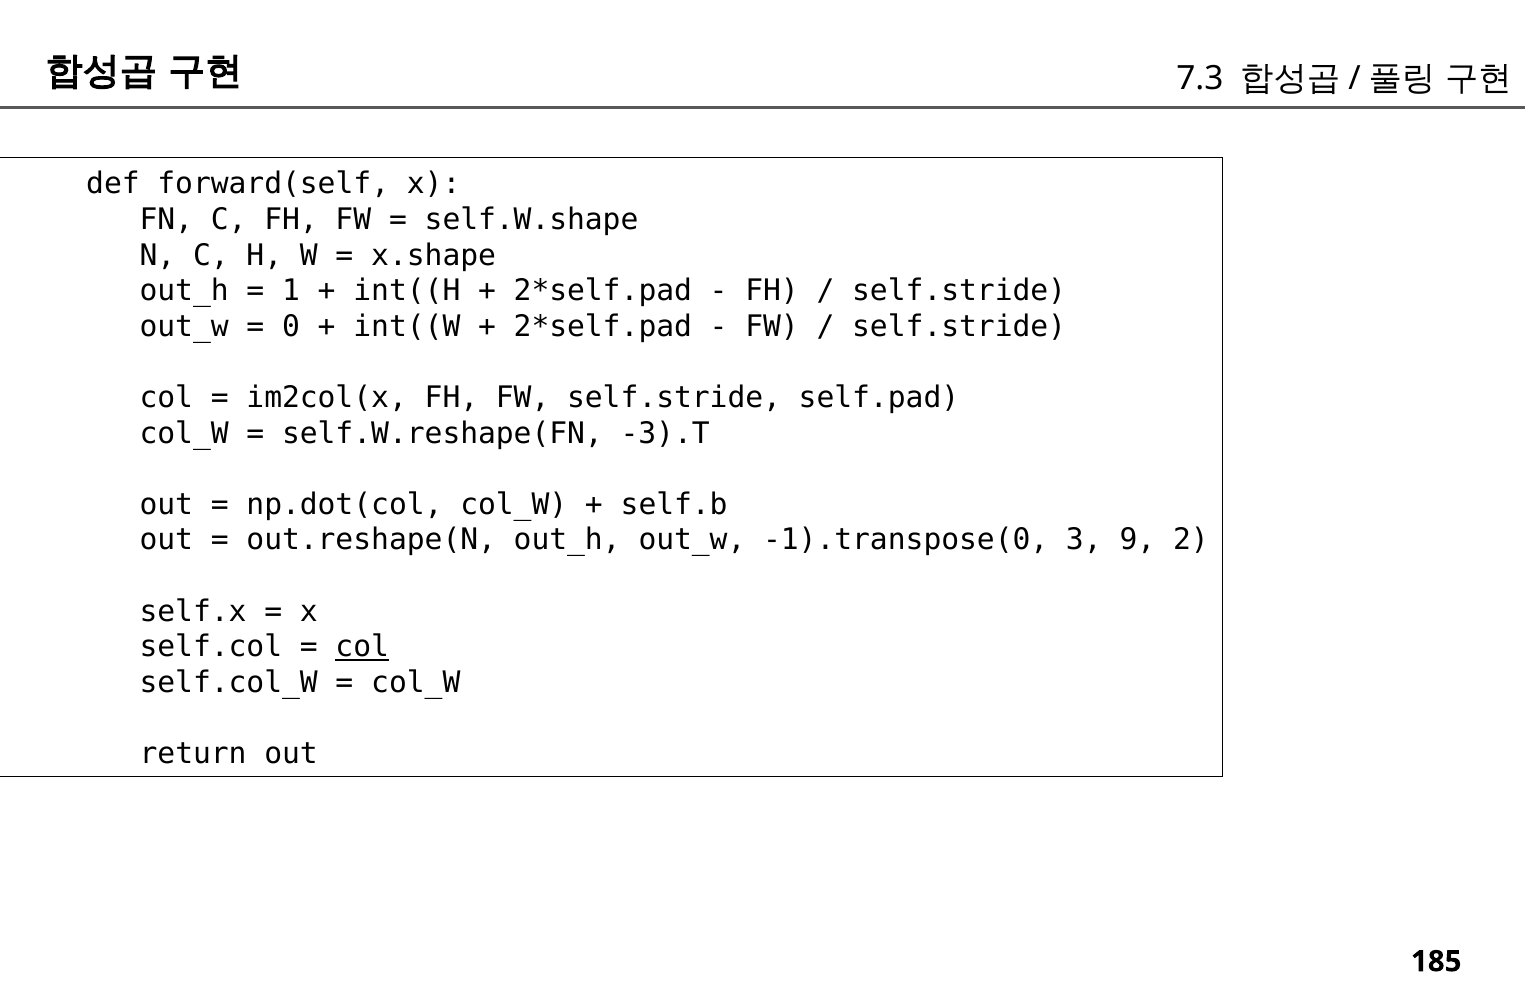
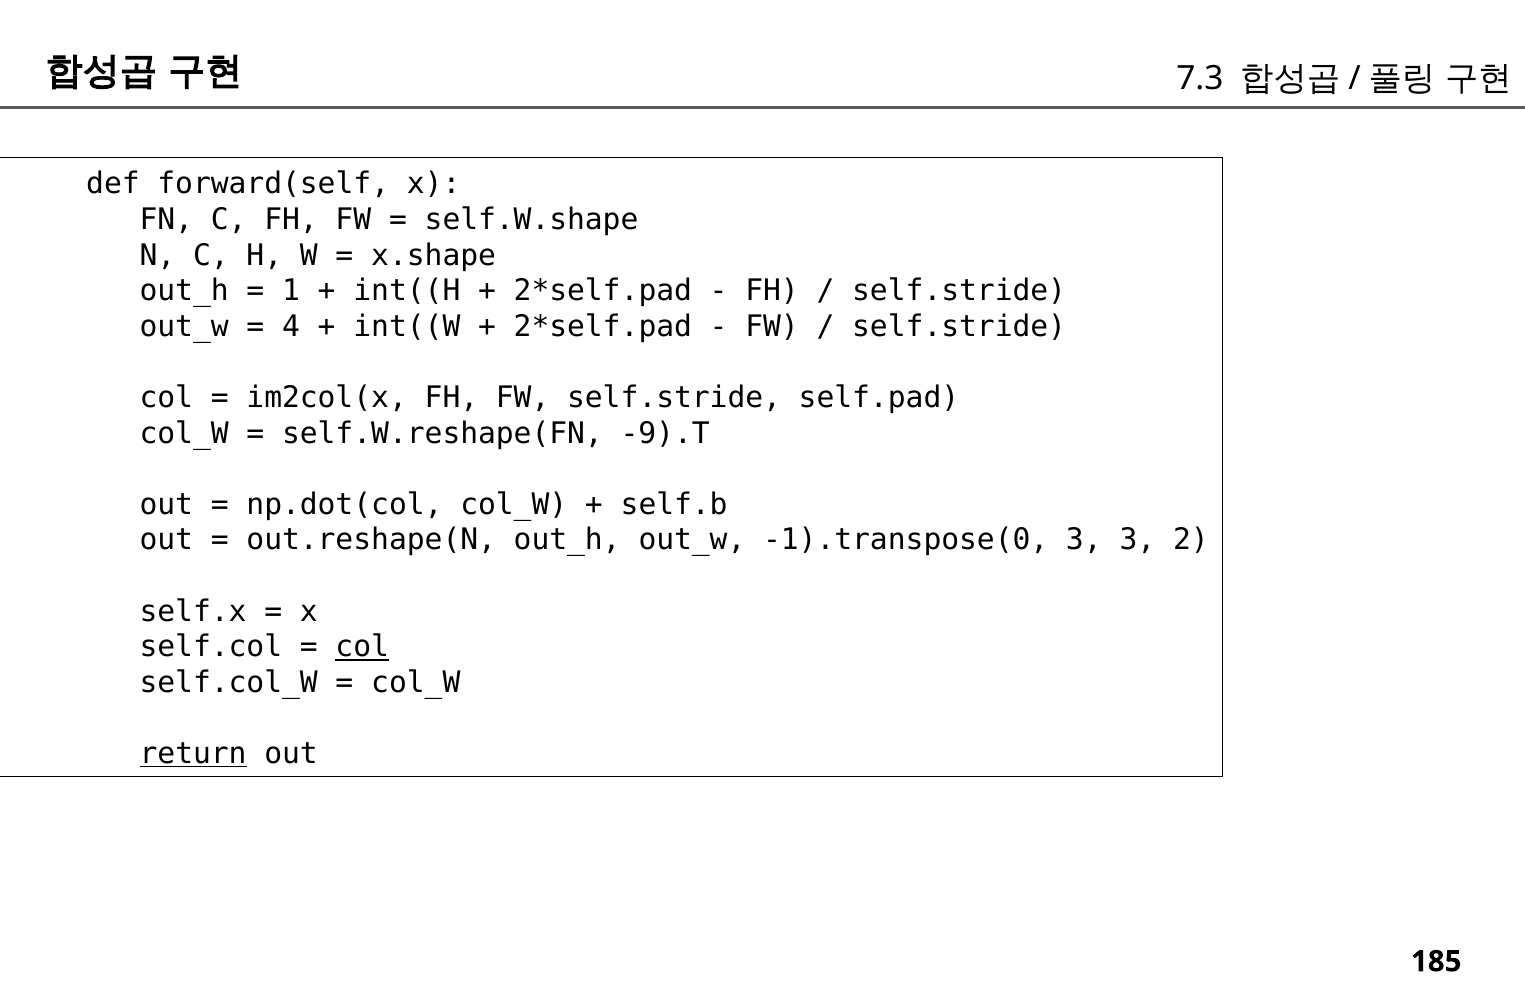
0: 0 -> 4 (291, 326)
-3).T: -3).T -> -9).T (665, 433)
3 9: 9 -> 3 (1137, 540)
return underline: none -> present (193, 754)
